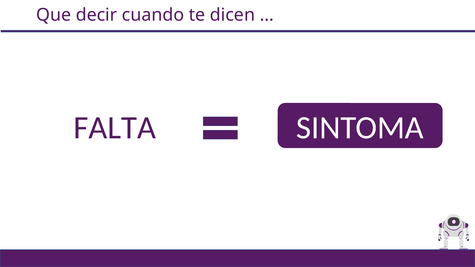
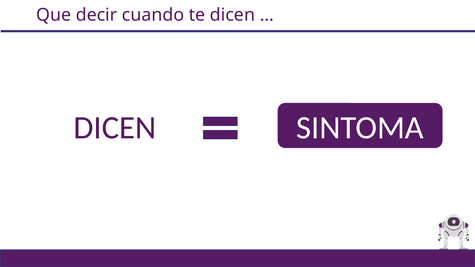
FALTA: FALTA -> DICEN (115, 128)
